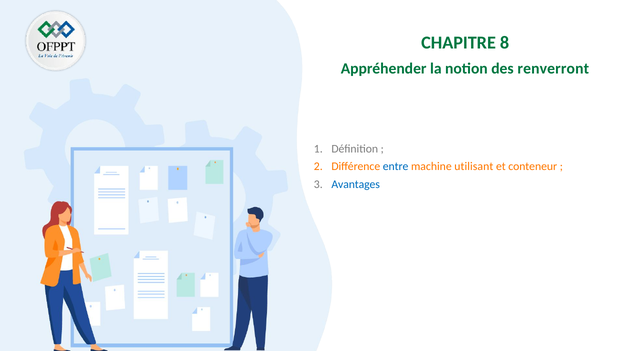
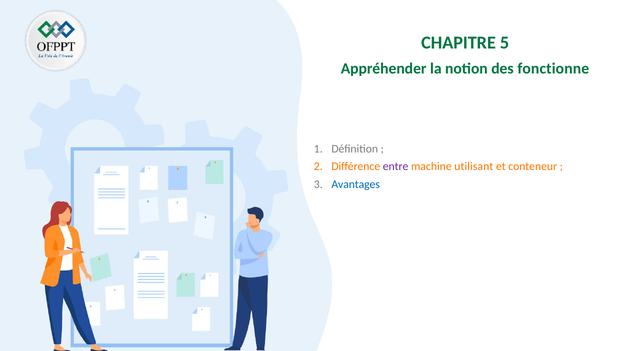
8: 8 -> 5 (505, 43)
renverront: renverront -> fonctionne (553, 69)
entre colour: blue -> purple (396, 167)
